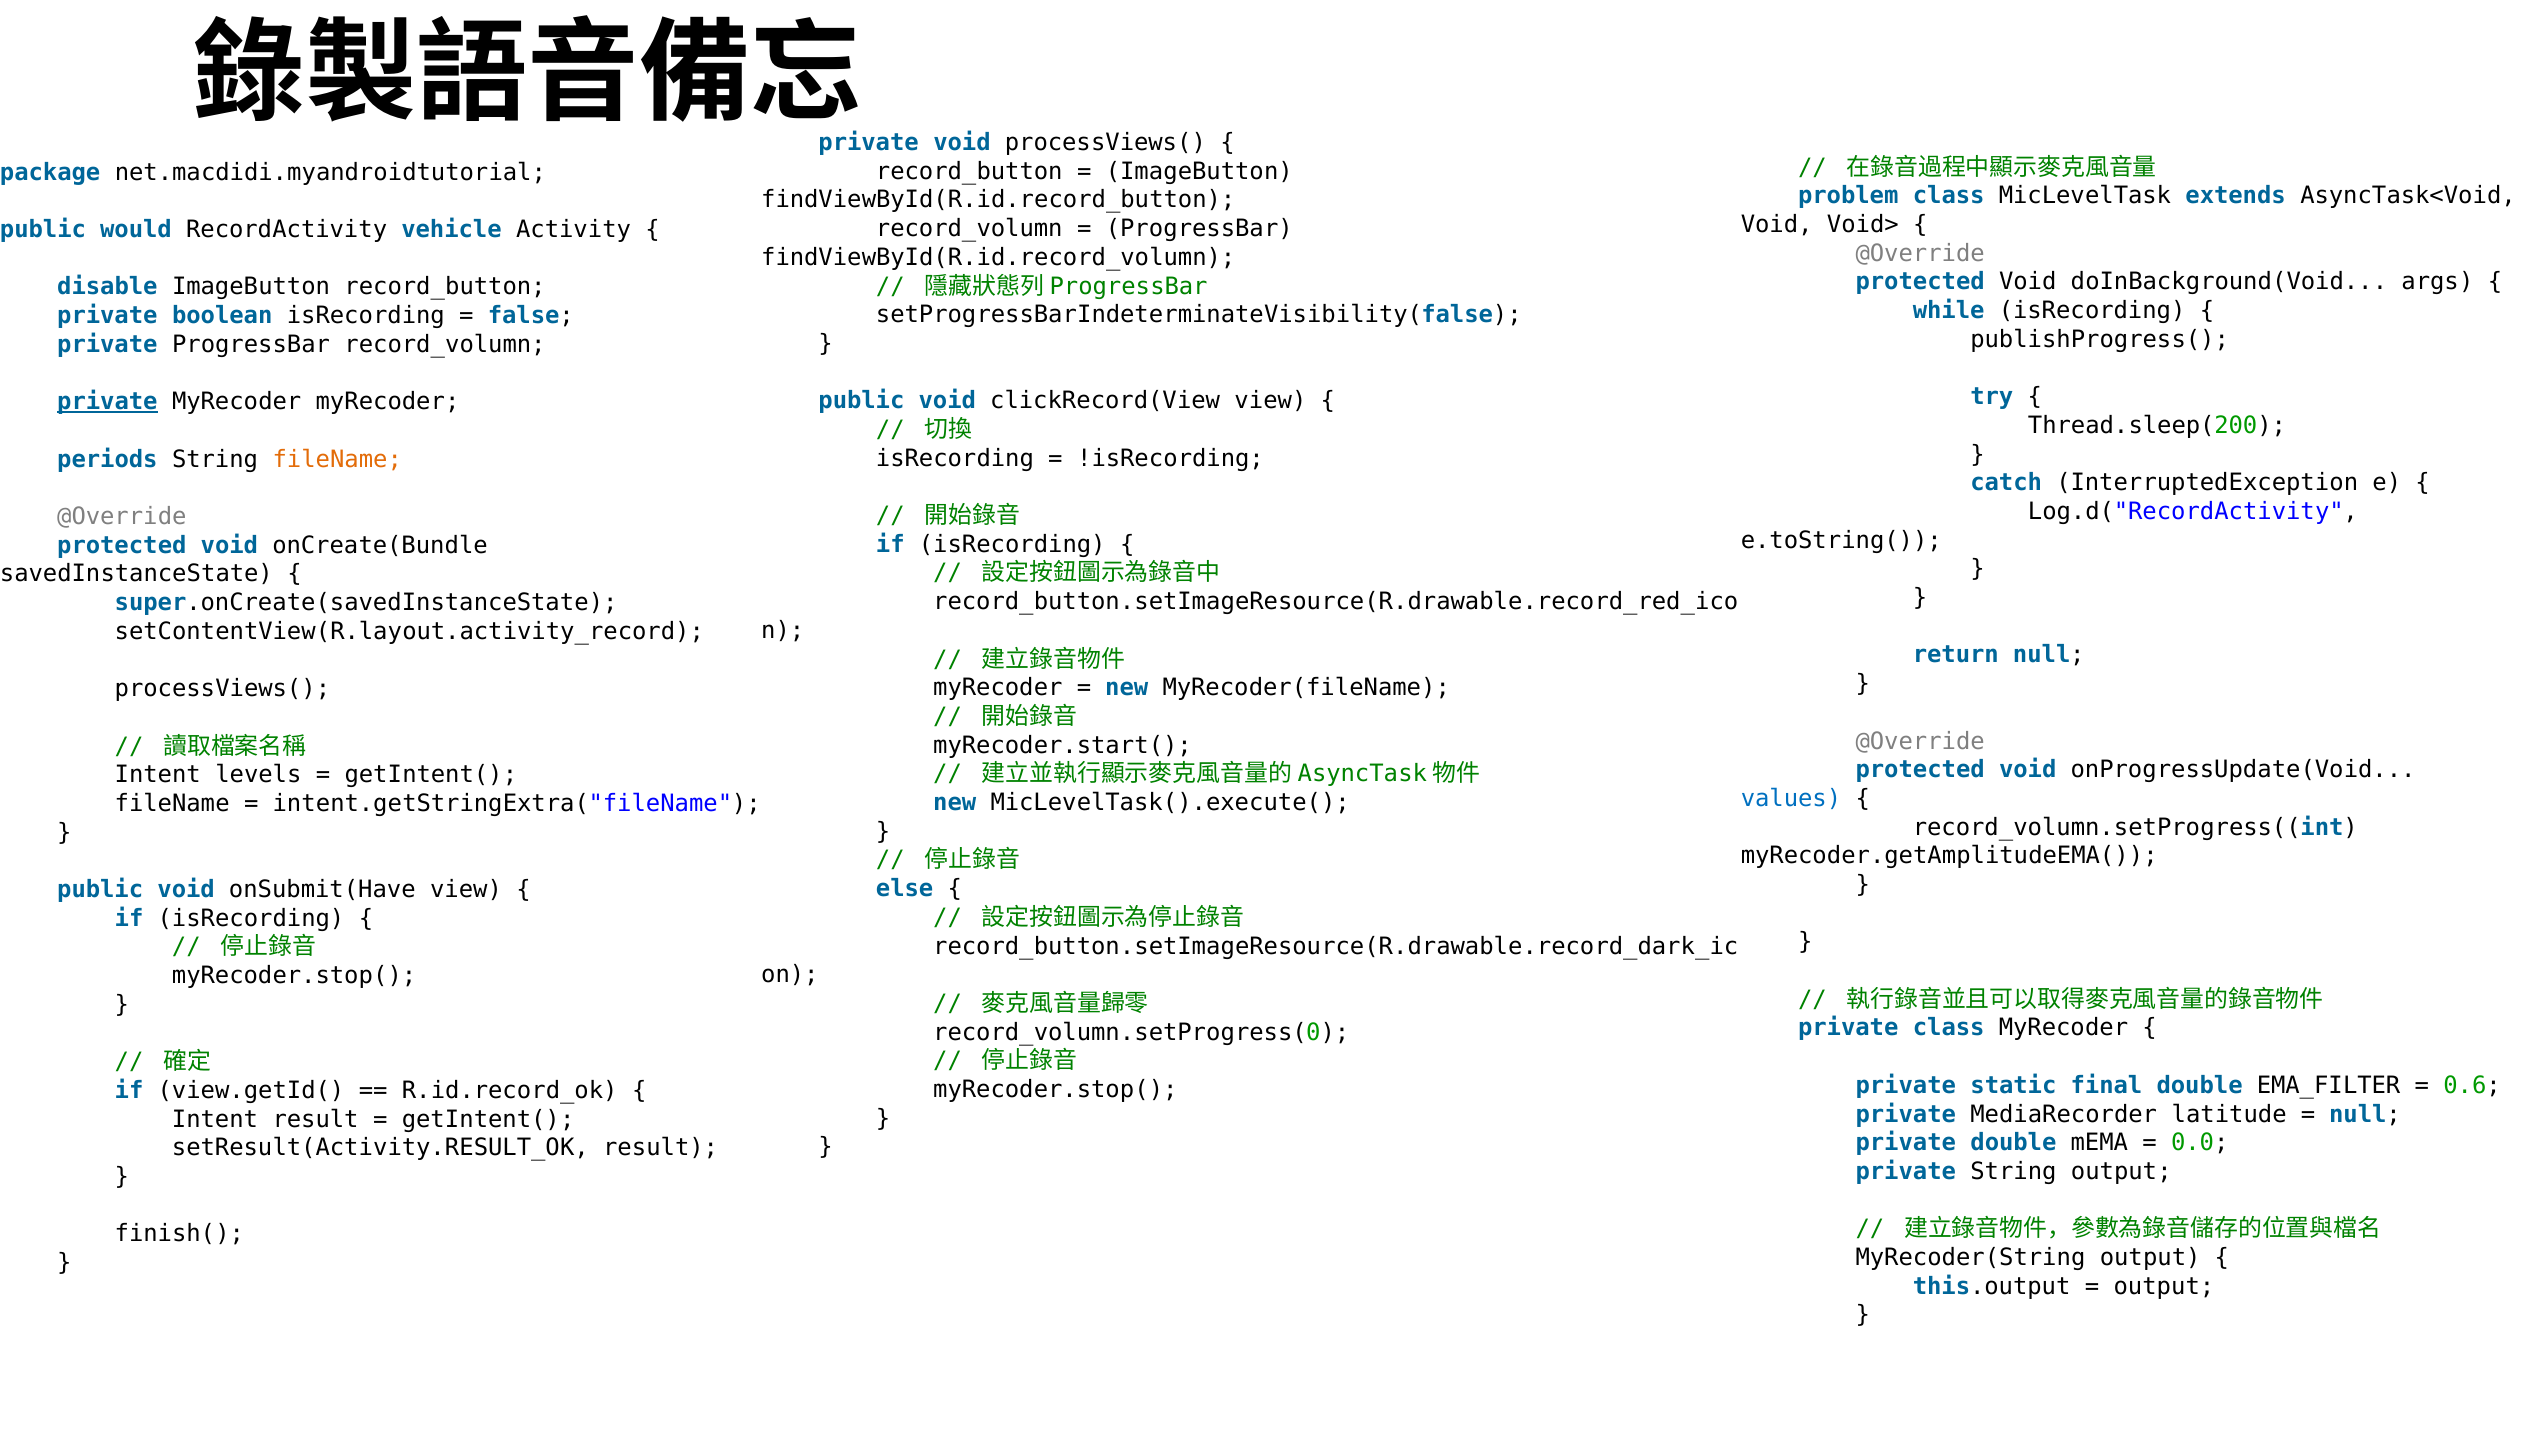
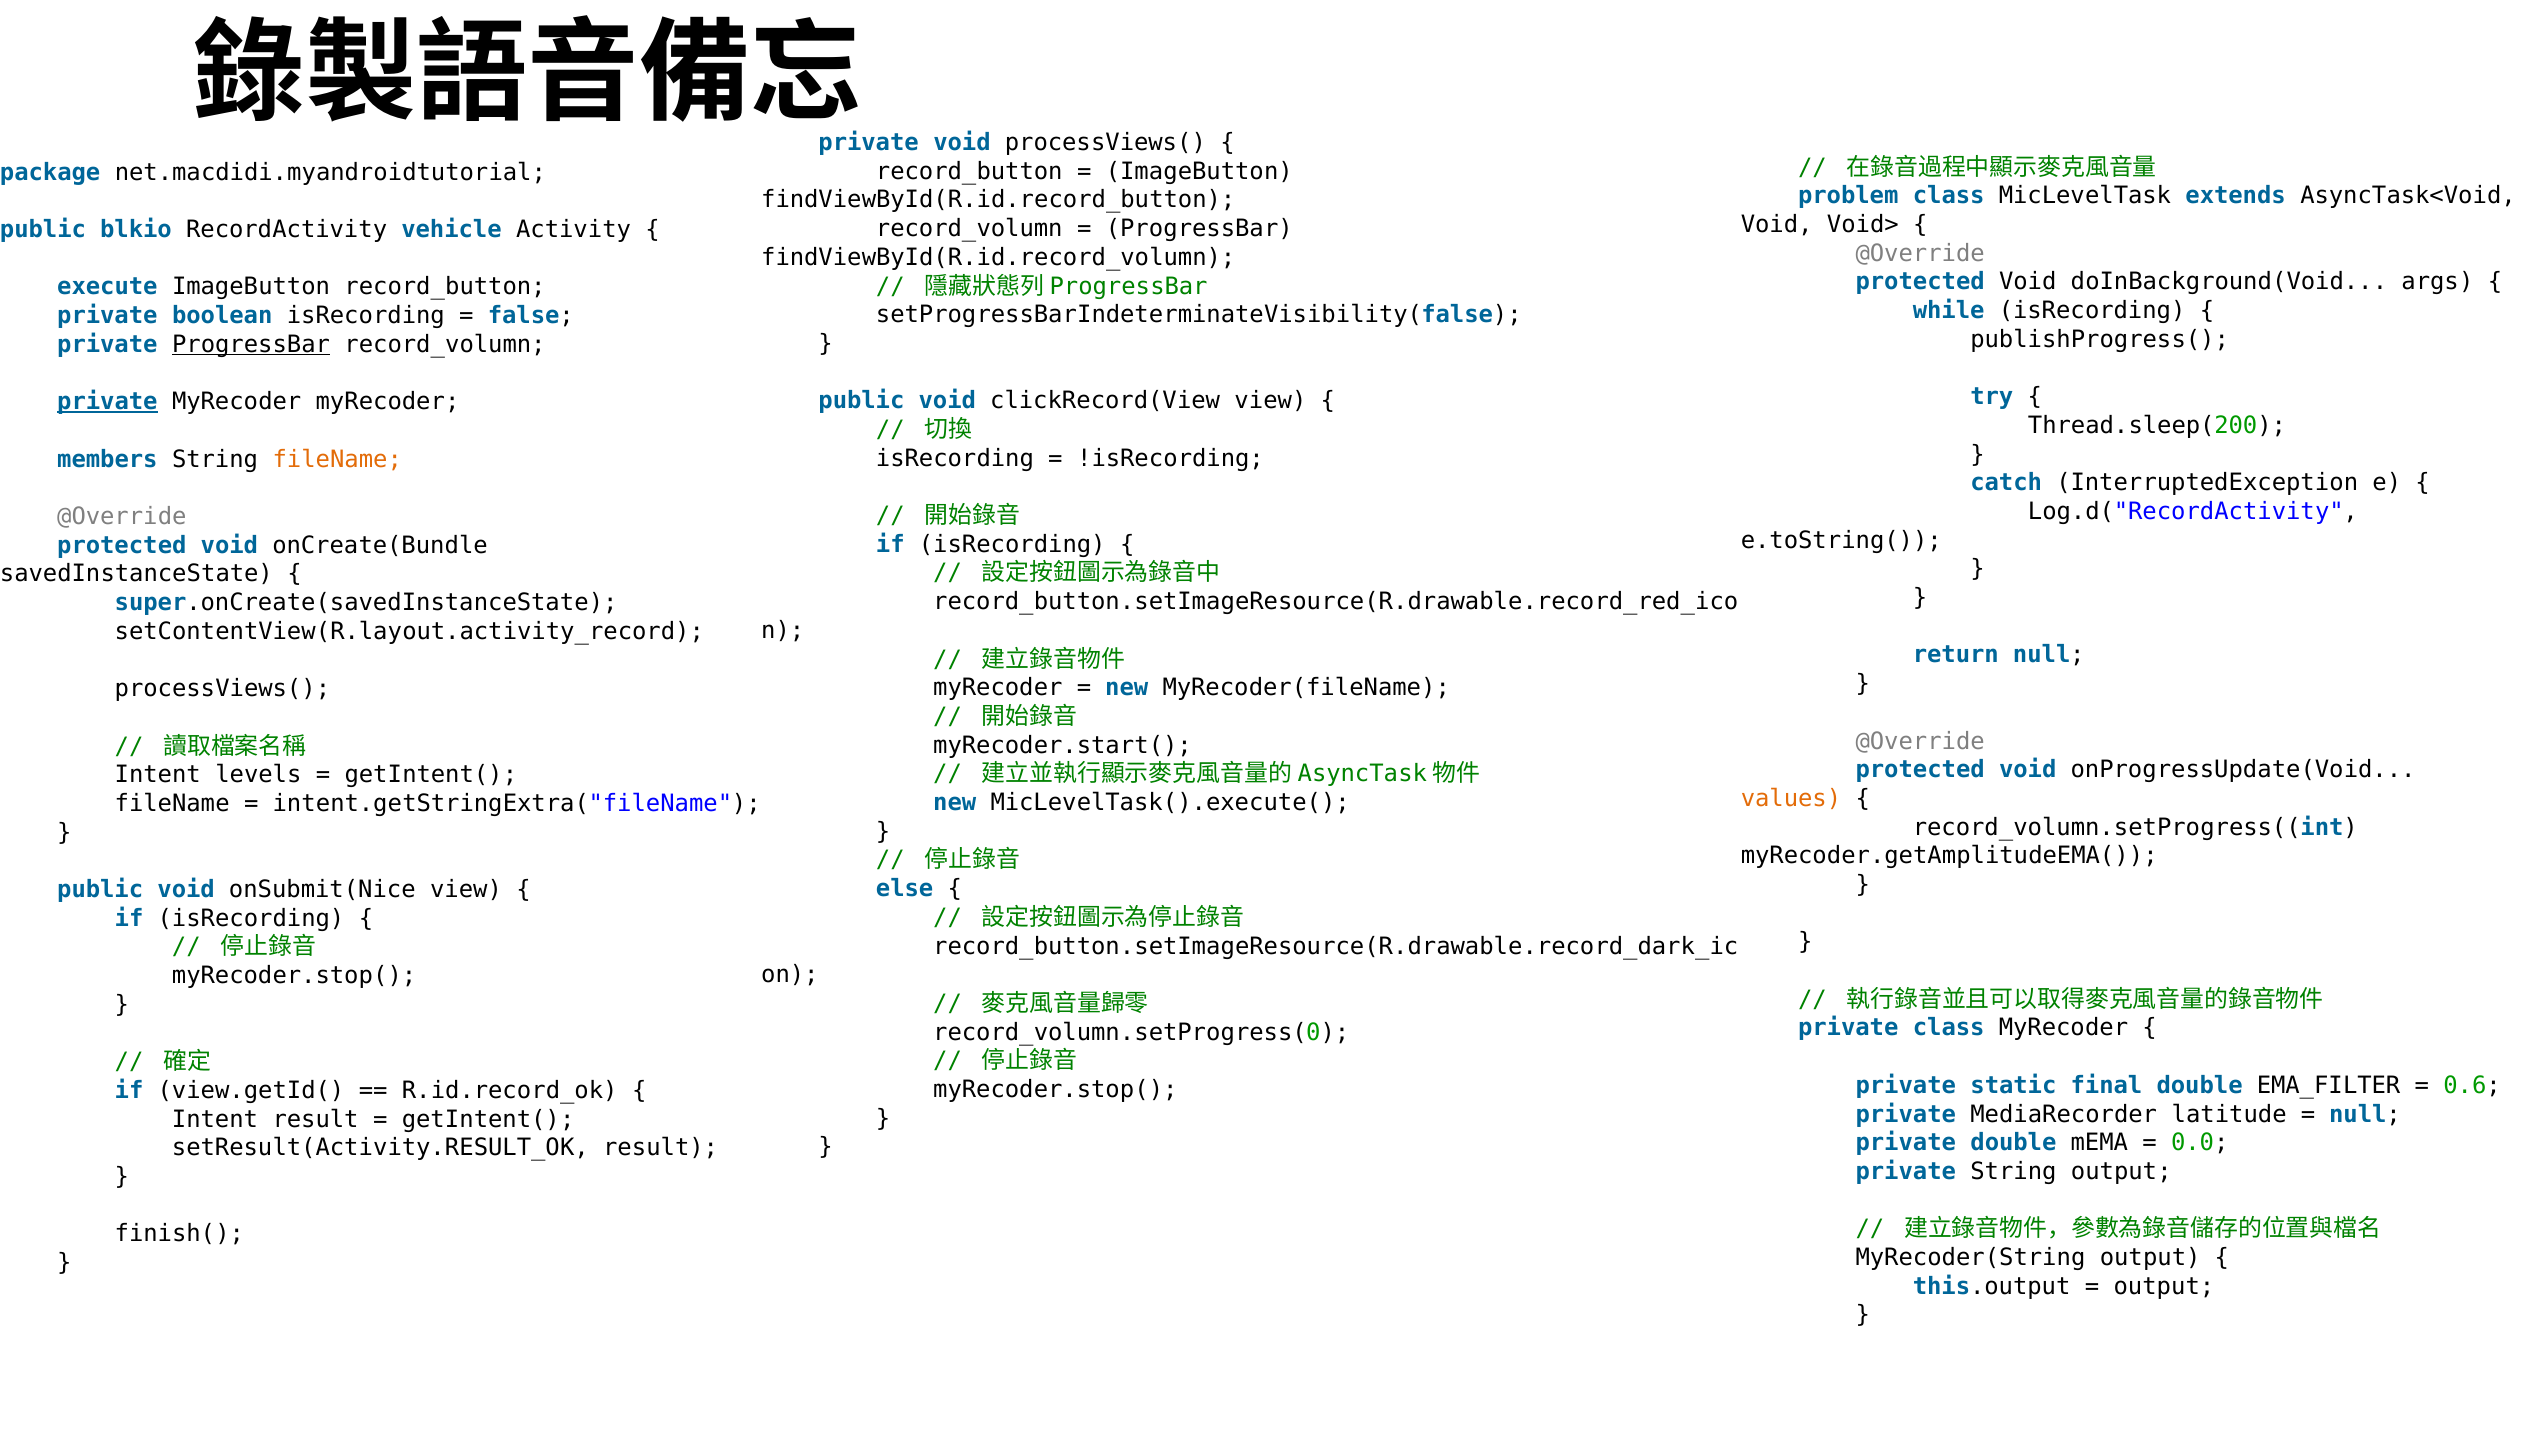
would: would -> blkio (136, 230)
disable: disable -> execute (107, 287)
ProgressBar underline: none -> present (251, 344)
periods: periods -> members (107, 459)
values colour: blue -> orange (1791, 799)
onSubmit(Have: onSubmit(Have -> onSubmit(Nice (322, 890)
